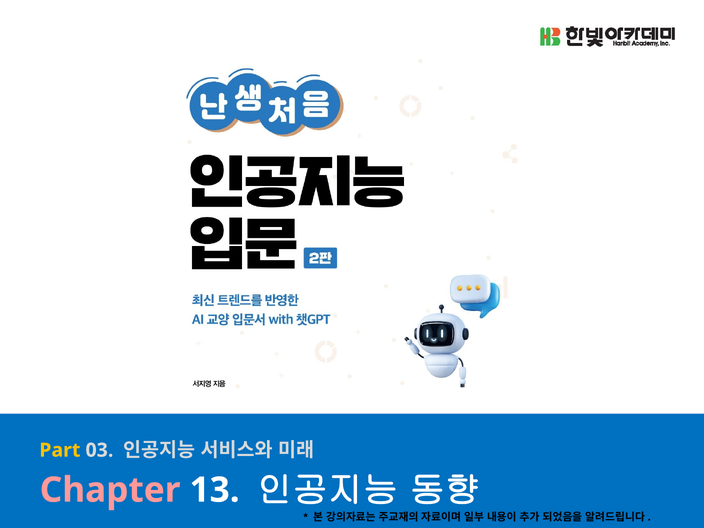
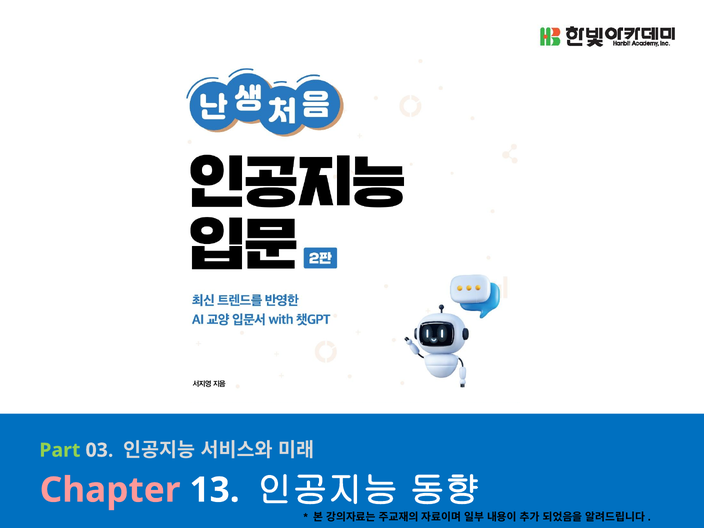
Part colour: yellow -> light green (60, 450)
